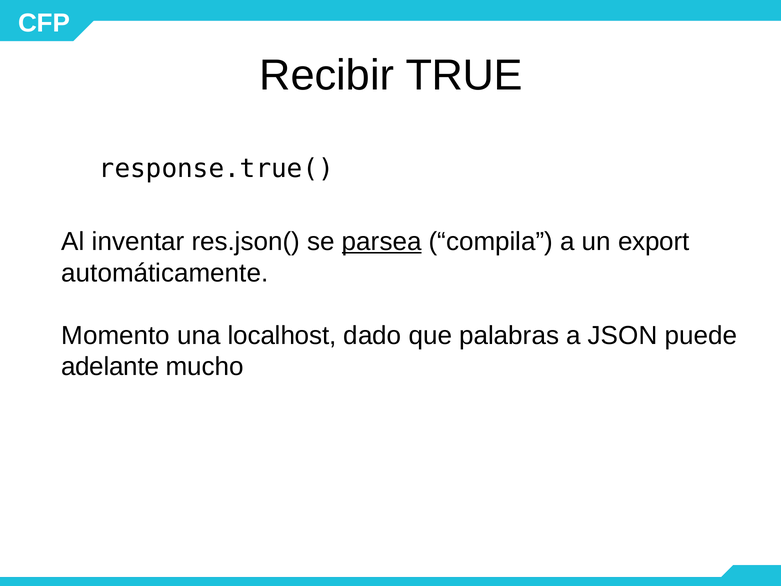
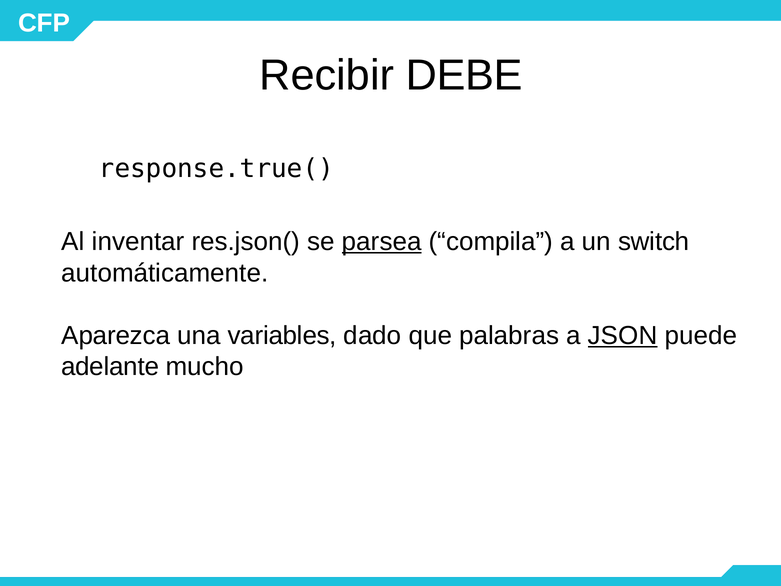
TRUE: TRUE -> DEBE (464, 75)
export: export -> switch (654, 242)
Momento: Momento -> Aparezca (116, 335)
localhost: localhost -> variables (282, 335)
JSON underline: none -> present (623, 335)
